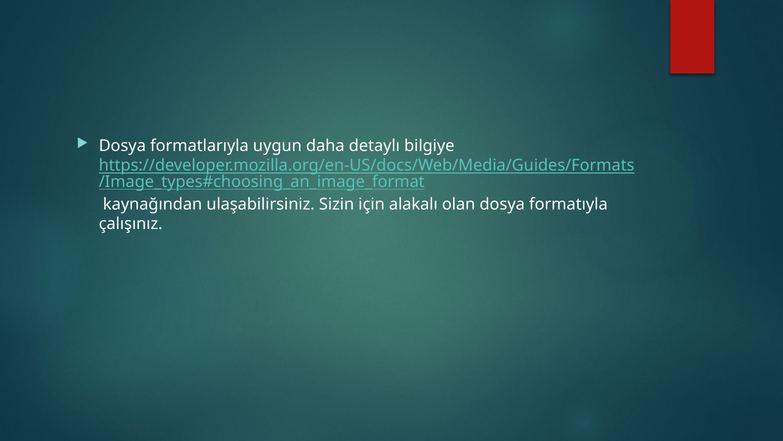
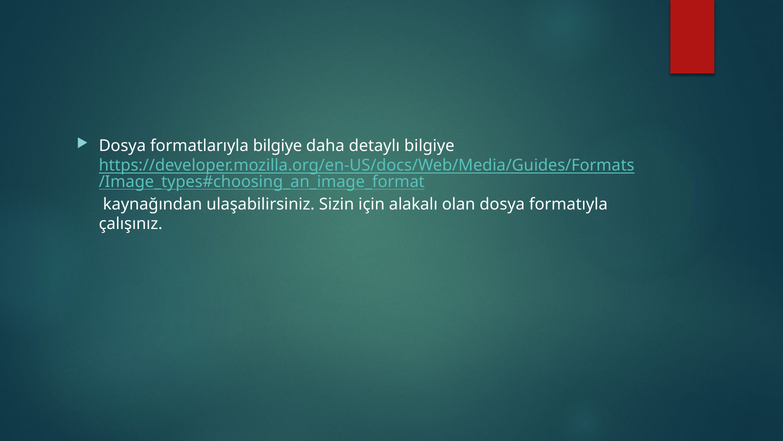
formatlarıyla uygun: uygun -> bilgiye (278, 146)
